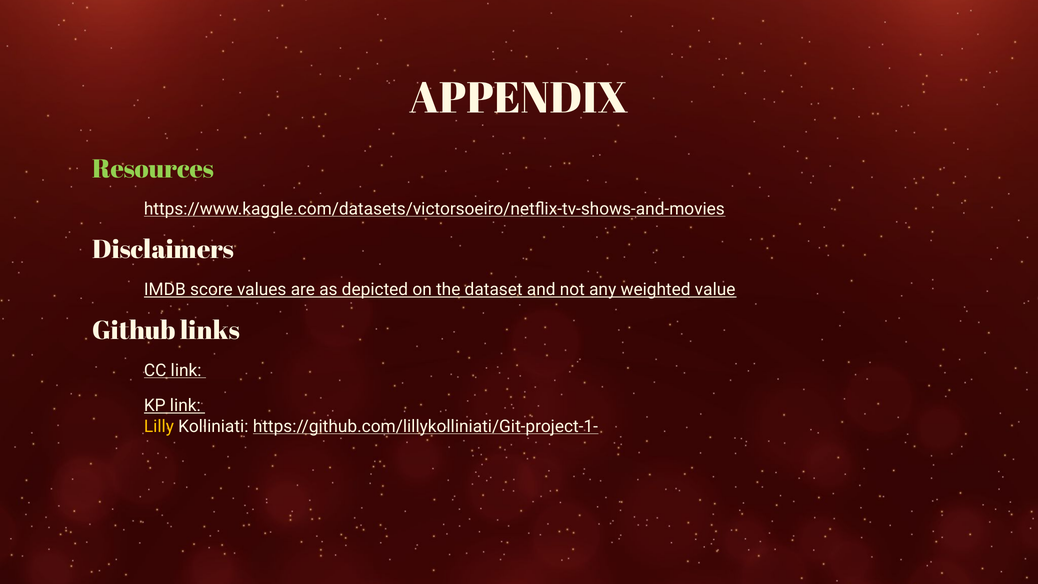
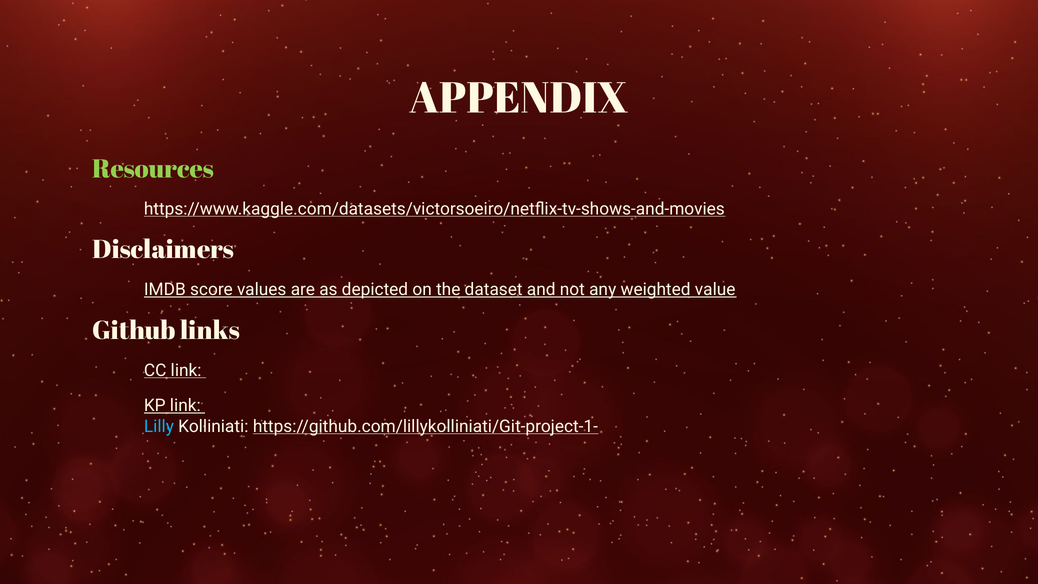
Lilly colour: yellow -> light blue (159, 426)
